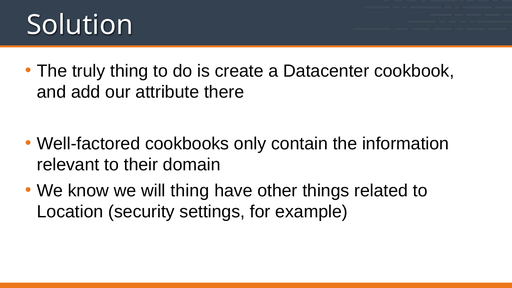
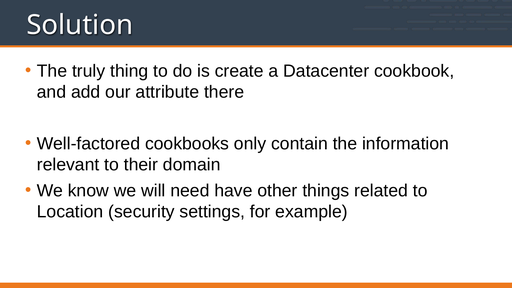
will thing: thing -> need (190, 191)
